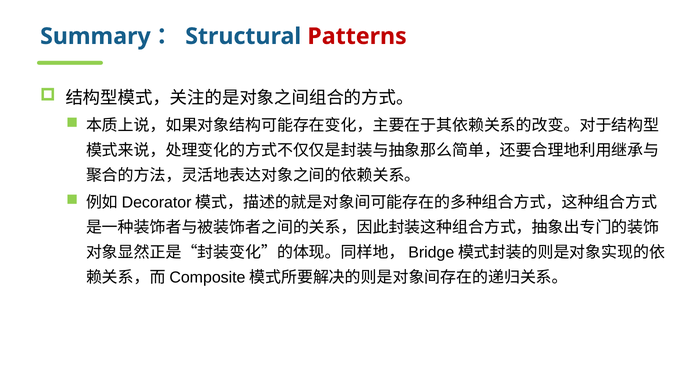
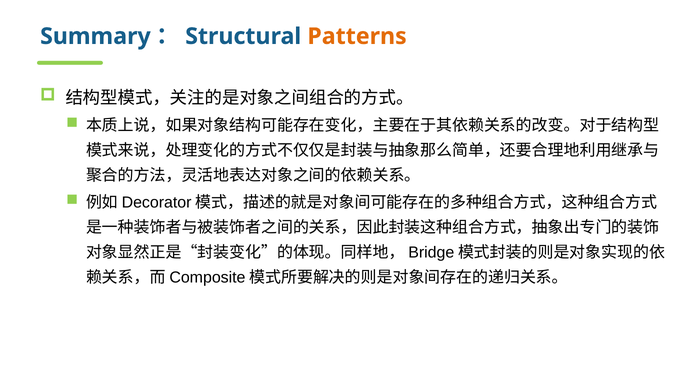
Patterns colour: red -> orange (357, 36)
